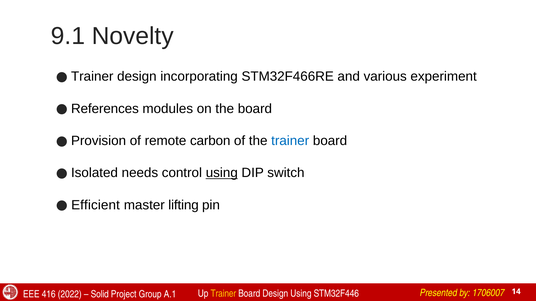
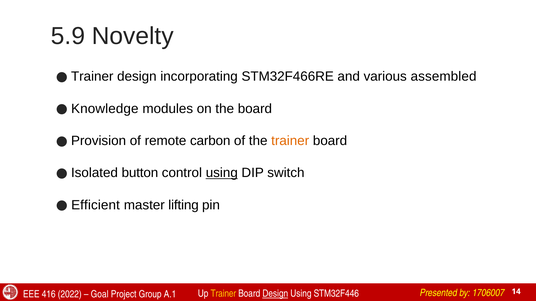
9.1: 9.1 -> 5.9 (68, 36)
experiment: experiment -> assembled (444, 77)
References: References -> Knowledge (105, 109)
trainer colour: blue -> orange (290, 141)
needs: needs -> button (140, 173)
Solid: Solid -> Goal (100, 295)
Design underline: none -> present (275, 294)
